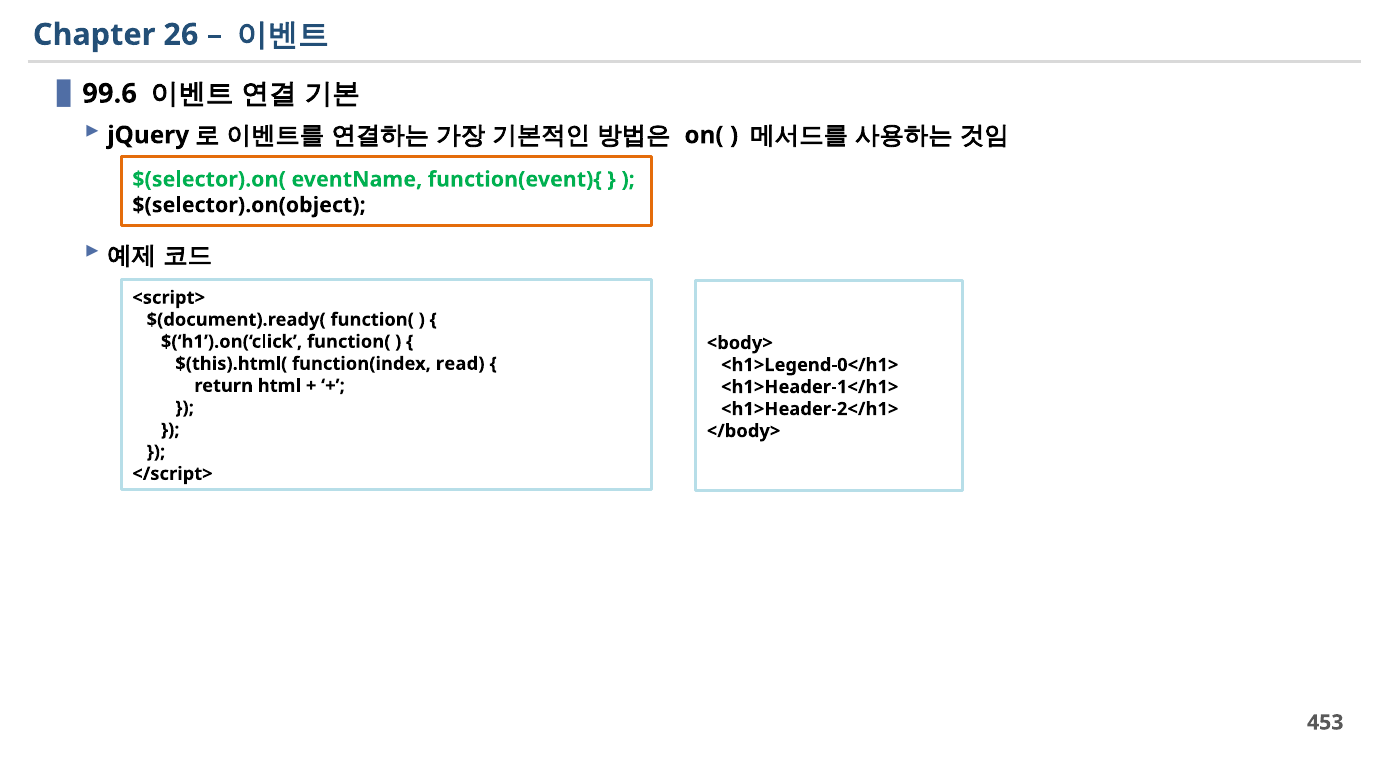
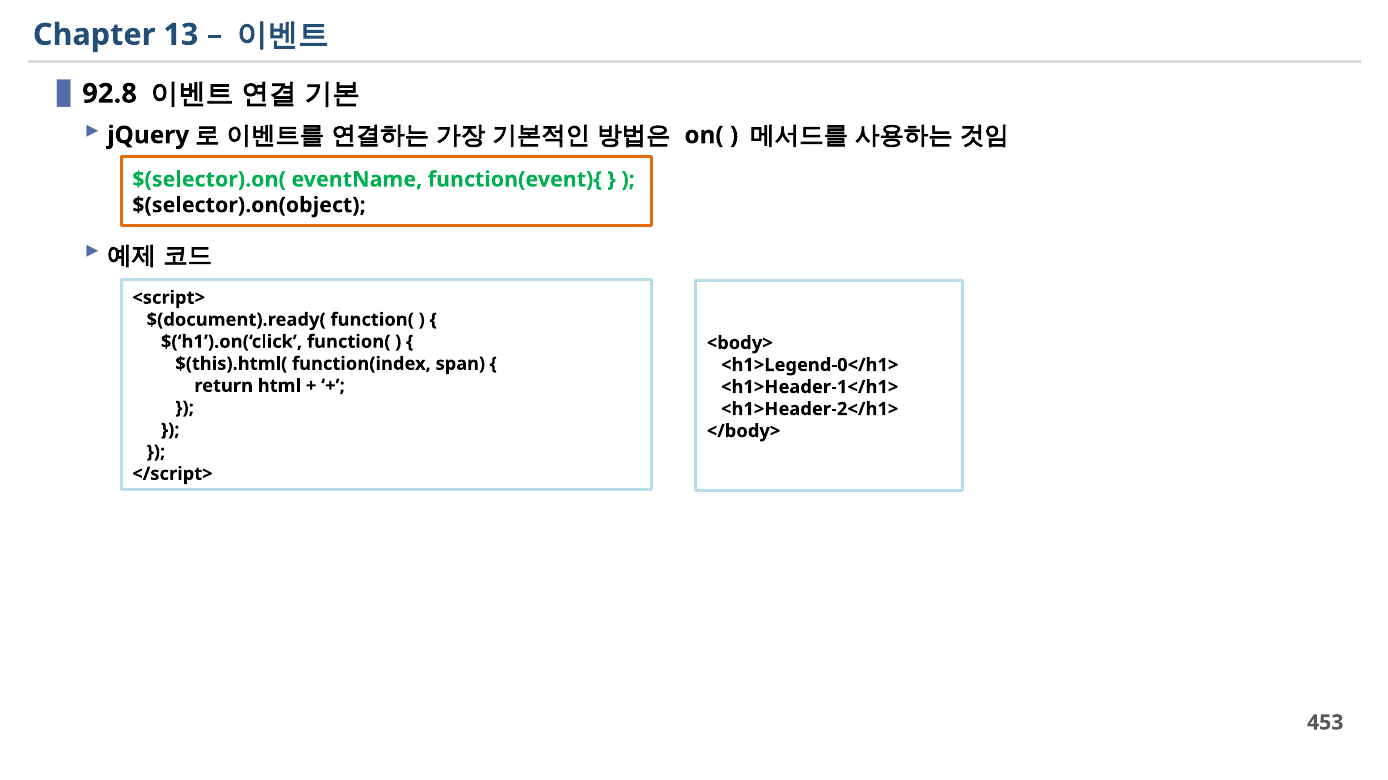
26: 26 -> 13 (181, 35)
99.6: 99.6 -> 92.8 (110, 94)
read: read -> span (460, 364)
